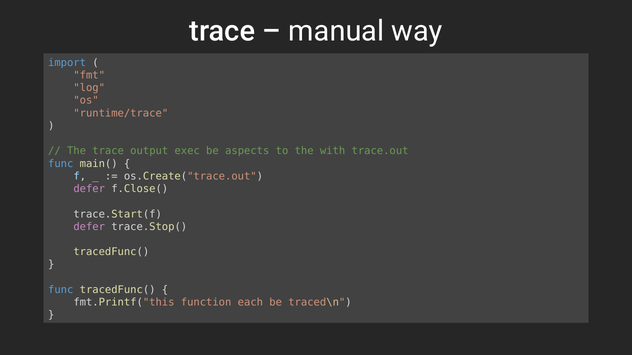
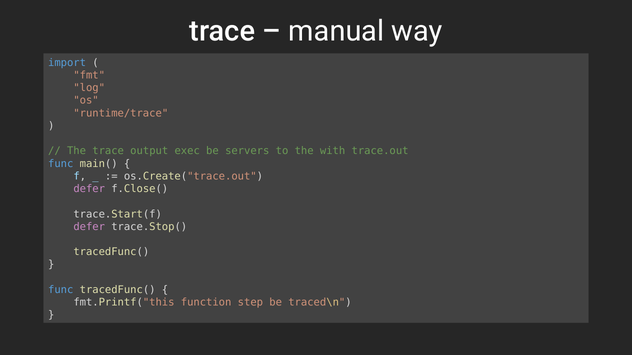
aspects: aspects -> servers (247, 151)
each: each -> step (250, 303)
